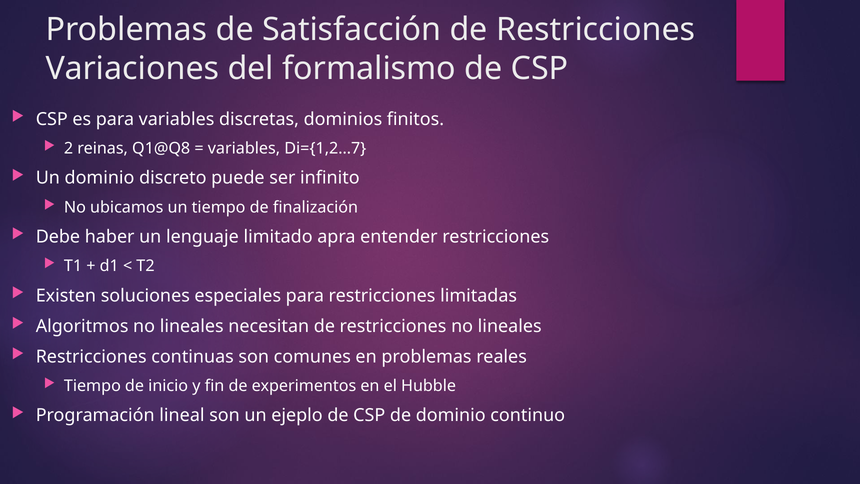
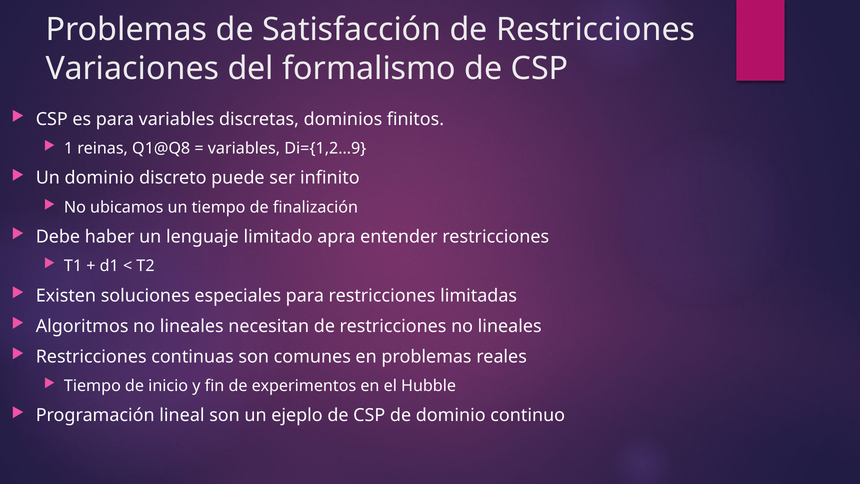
2: 2 -> 1 (69, 148)
Di={1,2…7: Di={1,2…7 -> Di={1,2…9 (325, 148)
